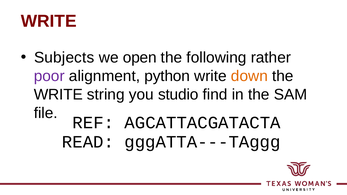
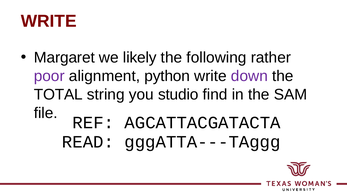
Subjects: Subjects -> Margaret (64, 58)
open: open -> likely (140, 58)
down colour: orange -> purple (249, 76)
WRITE: WRITE -> TOTAL (58, 95)
